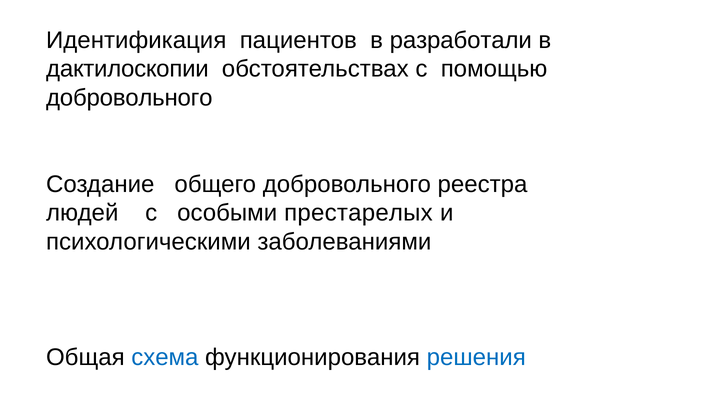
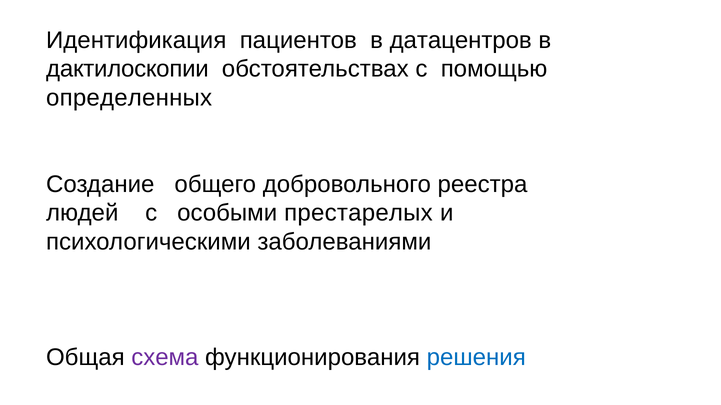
разработали: разработали -> датацентров (461, 40)
добровольного: добровольного -> определенных (129, 98)
схема colour: blue -> purple (165, 358)
